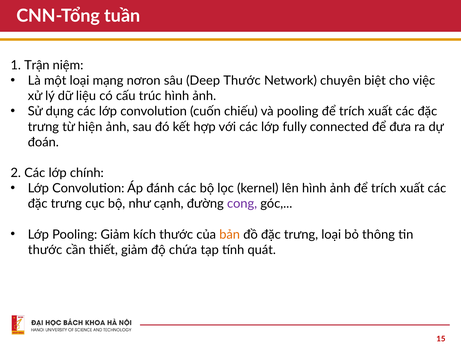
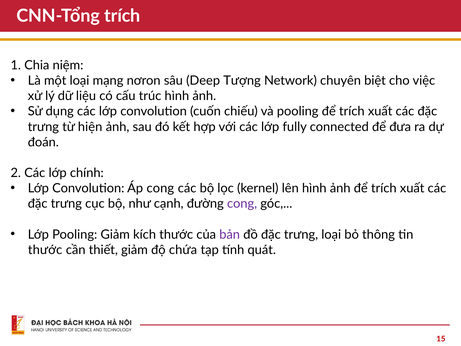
CNN-Tổng tuần: tuần -> trích (122, 16)
Trận: Trận -> Chia (37, 65)
Deep Thước: Thước -> Tượng (242, 81)
Áp đánh: đánh -> cong (160, 188)
bản colour: orange -> purple (230, 234)
